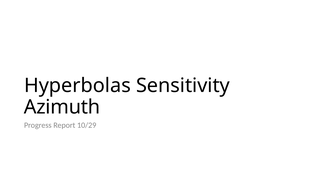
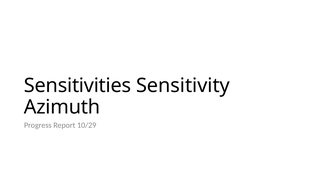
Hyperbolas: Hyperbolas -> Sensitivities (78, 85)
